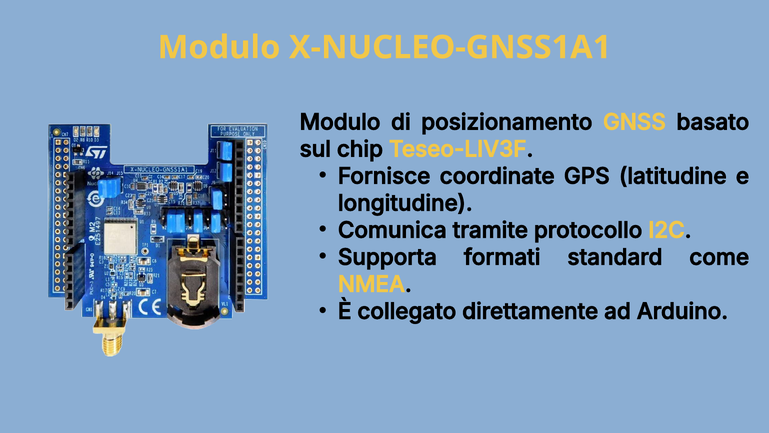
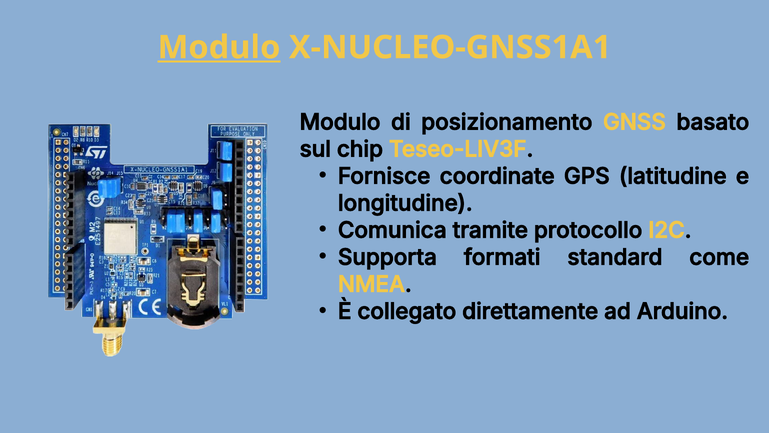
Modulo underline: none -> present (219, 47)
